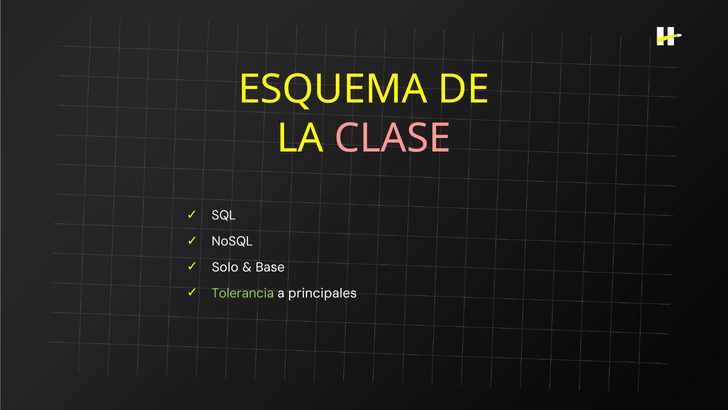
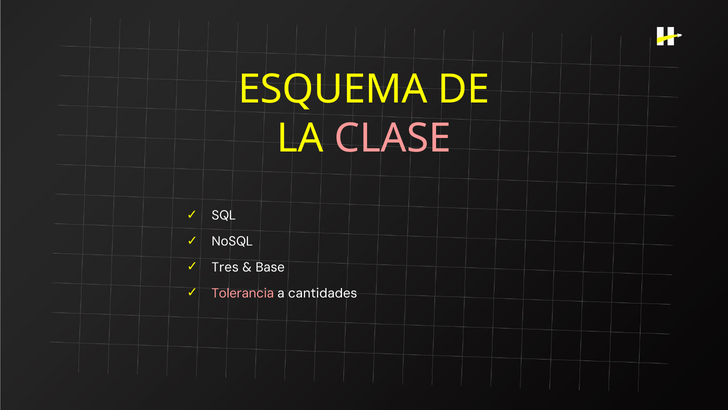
Solo: Solo -> Tres (225, 267)
Tolerancia colour: light green -> pink (243, 293)
principales: principales -> cantidades (323, 293)
